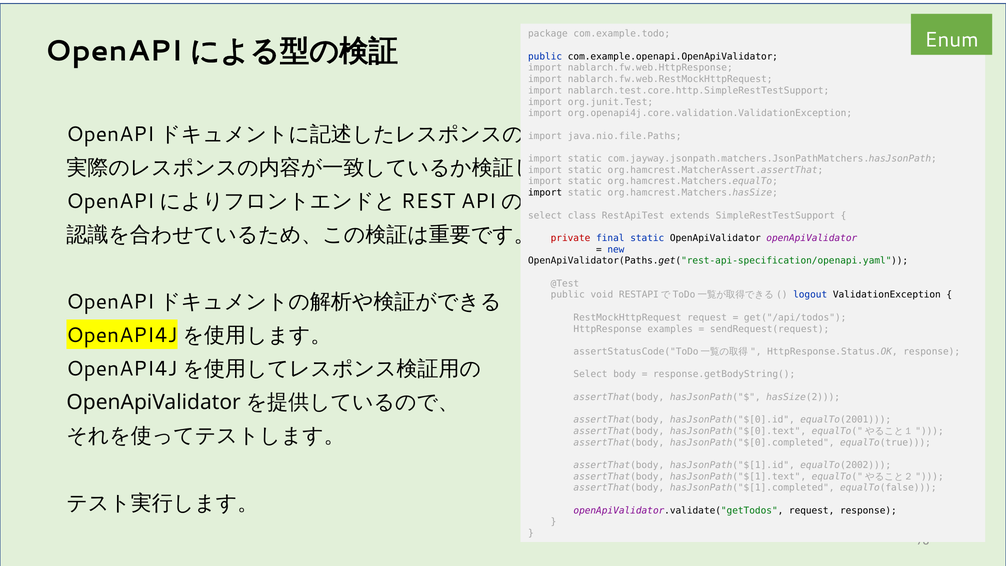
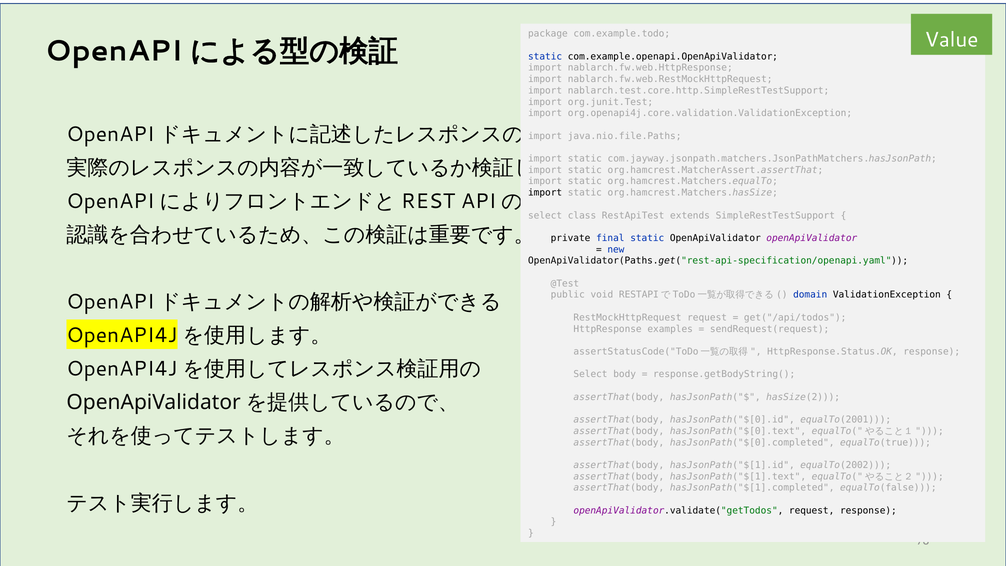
Enum: Enum -> Value (952, 40)
public: public -> static (545, 56)
private colour: red -> black (571, 238)
logout: logout -> domain (810, 295)
